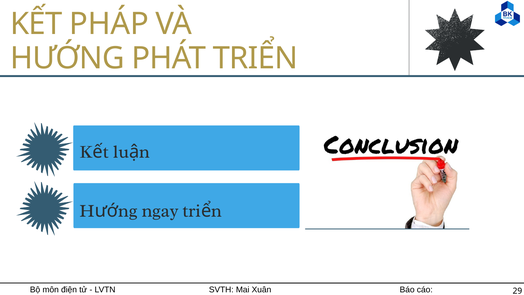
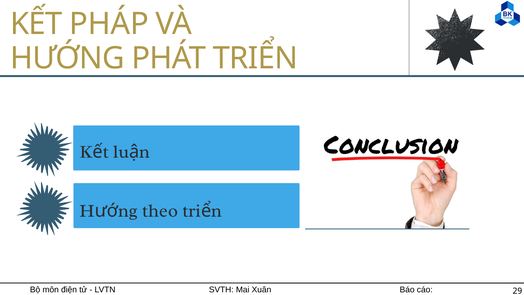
ngay: ngay -> theo (160, 211)
